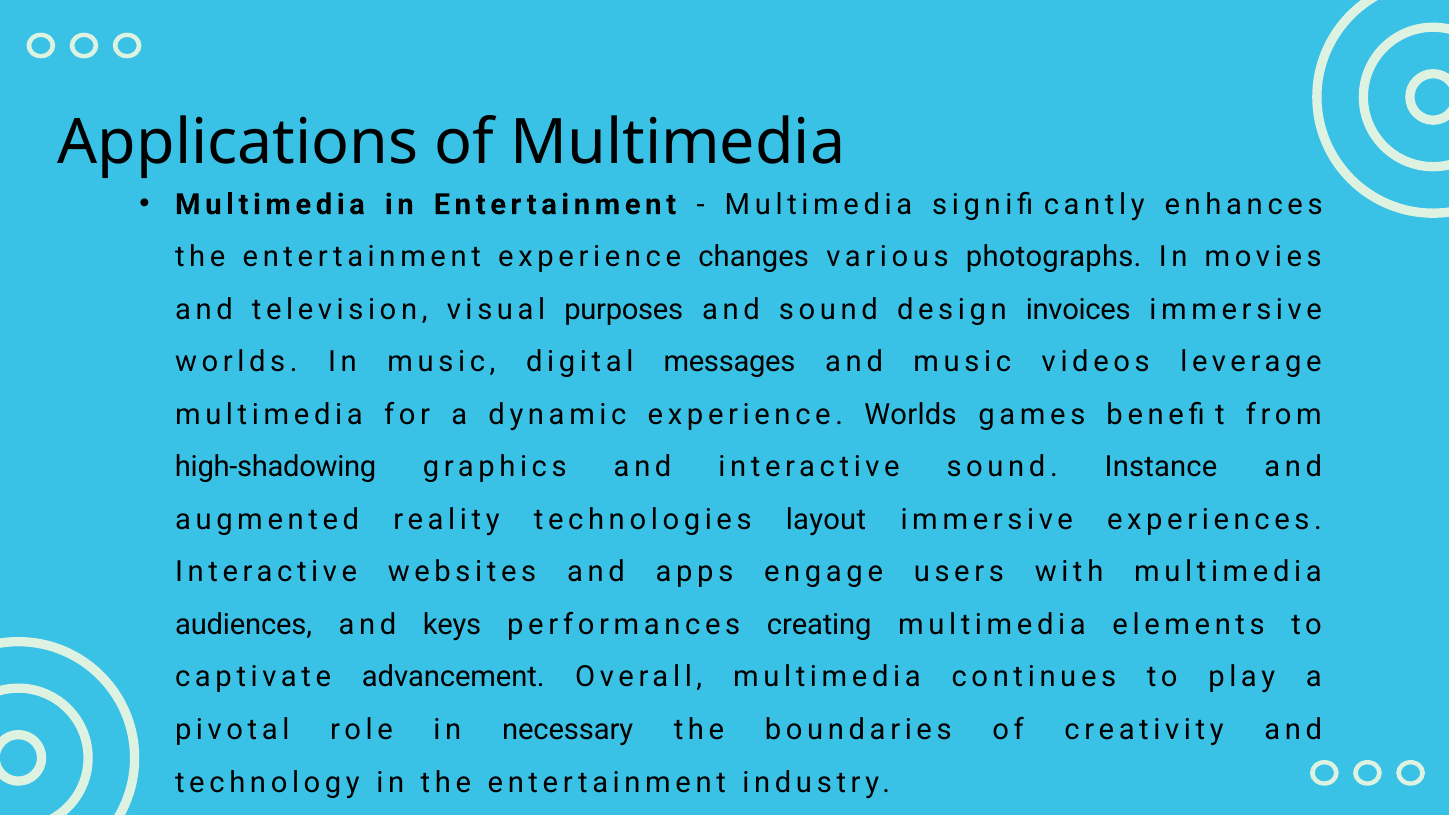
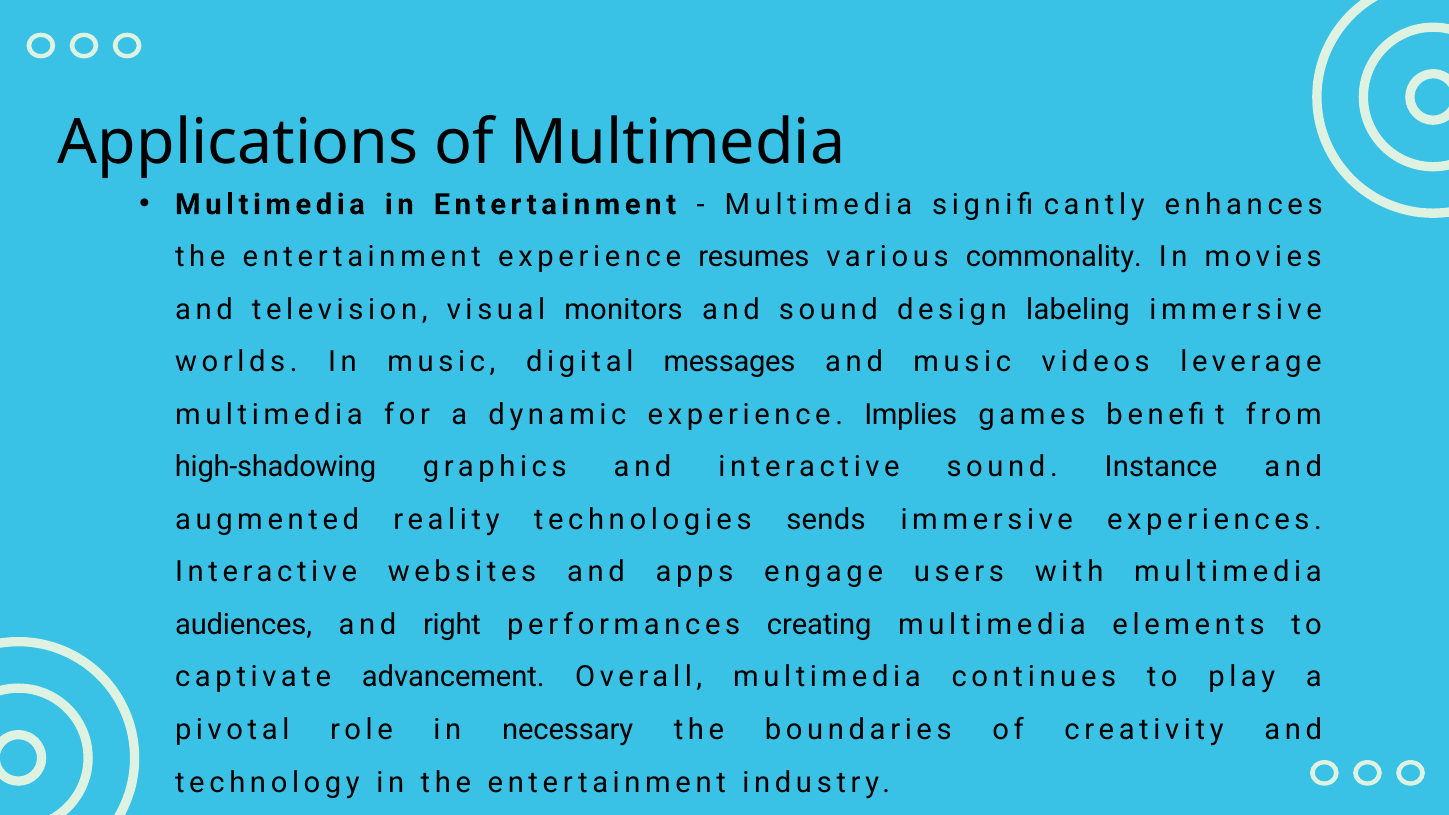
changes: changes -> resumes (754, 257)
photographs: photographs -> commonality (1054, 257)
purposes: purposes -> monitors (624, 310)
invoices: invoices -> labeling (1078, 310)
experience Worlds: Worlds -> Implies (911, 415)
layout: layout -> sends (826, 520)
keys: keys -> right (452, 625)
